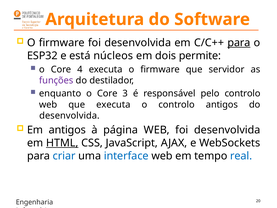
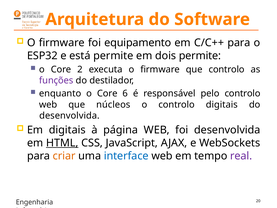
firmware foi desenvolvida: desenvolvida -> equipamento (138, 43)
para underline: present -> none (239, 43)
está núcleos: núcleos -> permite (113, 56)
4: 4 -> 2 (80, 69)
que servidor: servidor -> controlo (227, 69)
3: 3 -> 6 (125, 93)
que executa: executa -> núcleos (113, 104)
controlo antigos: antigos -> digitais (222, 104)
Em antigos: antigos -> digitais (67, 130)
criar colour: blue -> orange (64, 156)
real colour: blue -> purple (241, 156)
